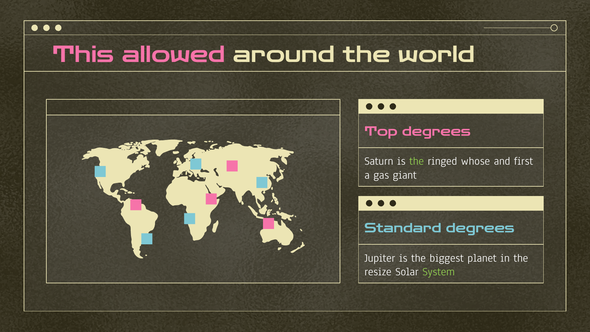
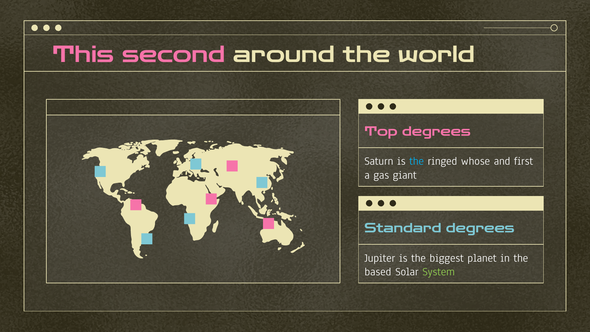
allowed: allowed -> second (174, 55)
the colour: light green -> light blue (417, 161)
resize: resize -> based (378, 272)
